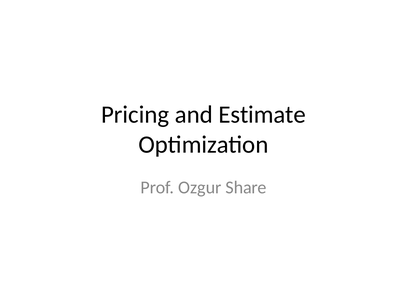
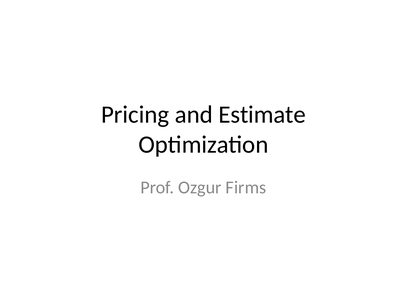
Share: Share -> Firms (246, 187)
